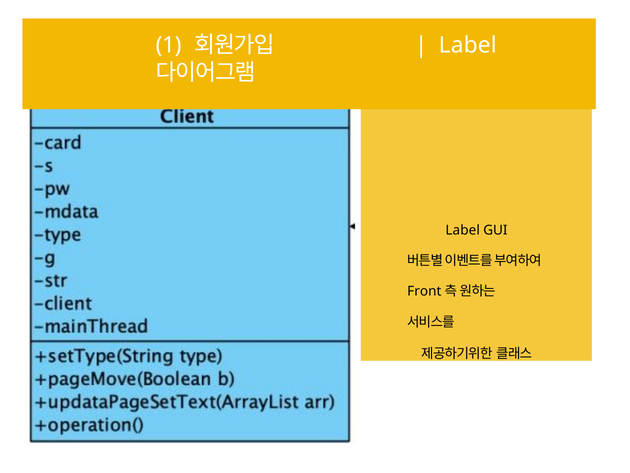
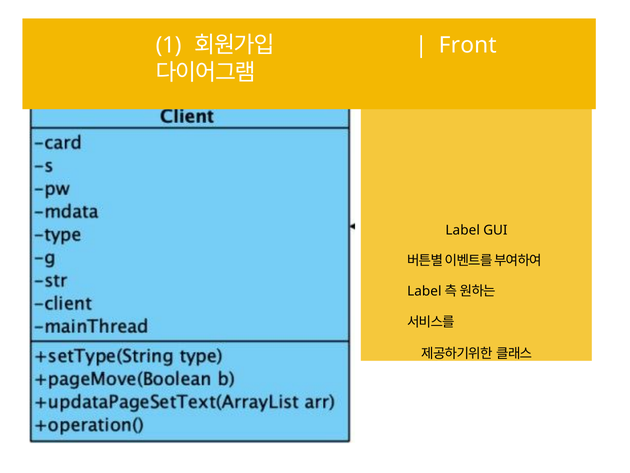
Label: Label -> Front (468, 45)
Front: Front -> Label (424, 291)
